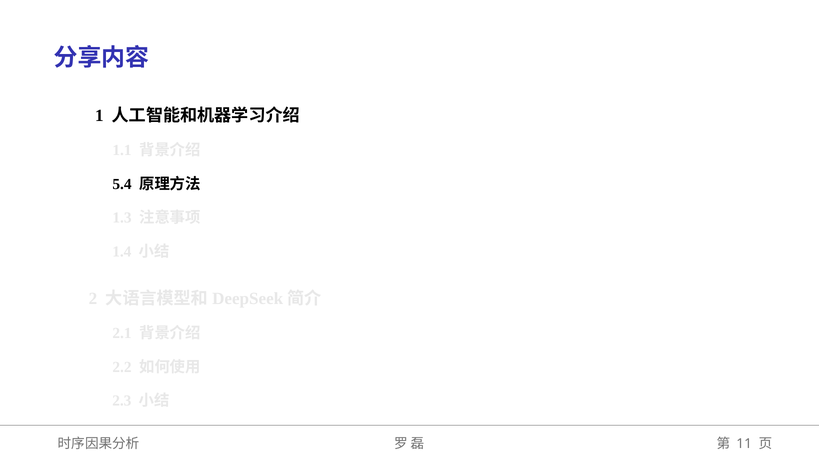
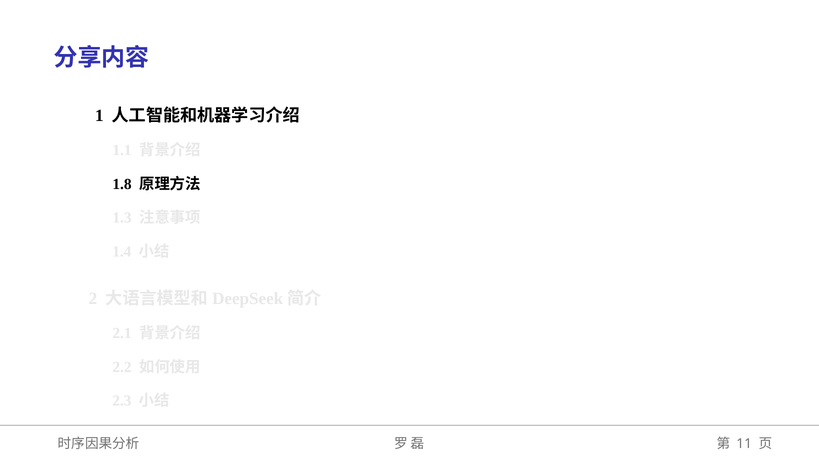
5.4: 5.4 -> 1.8 (122, 184)
